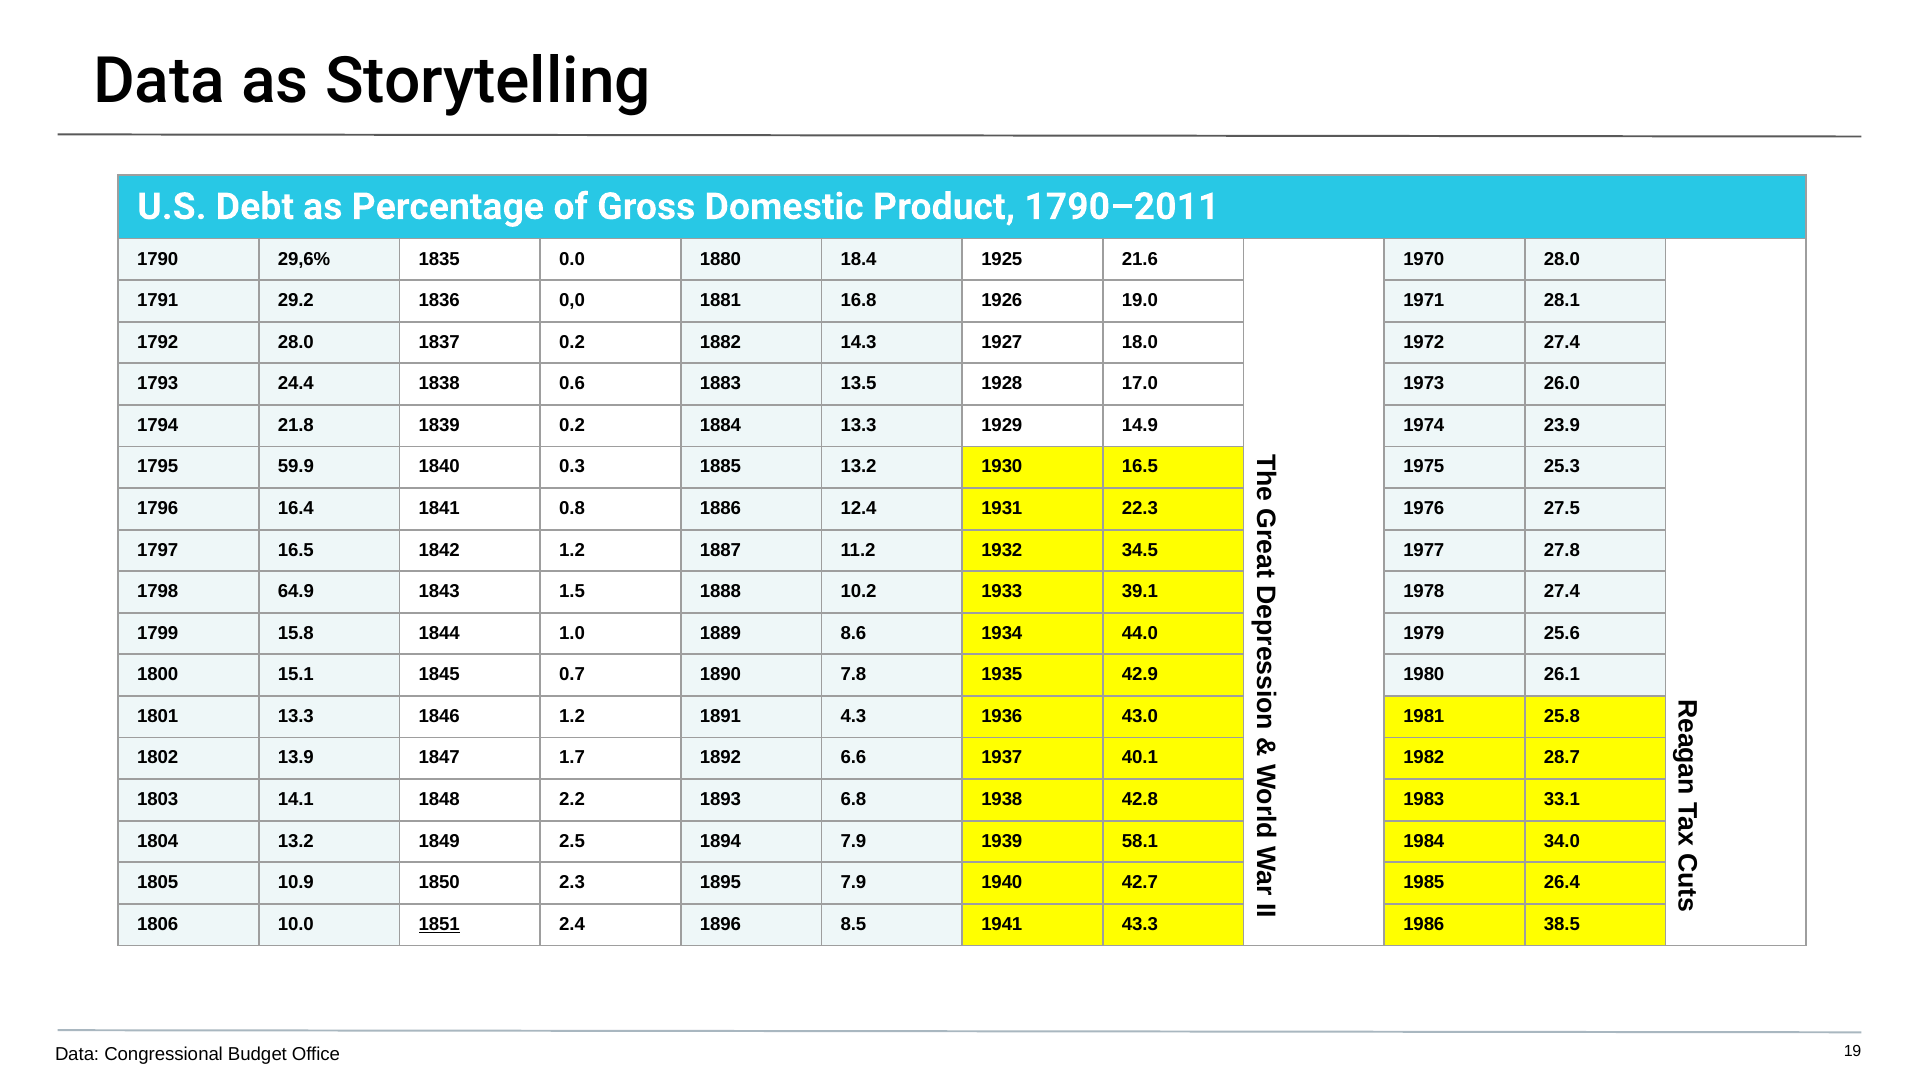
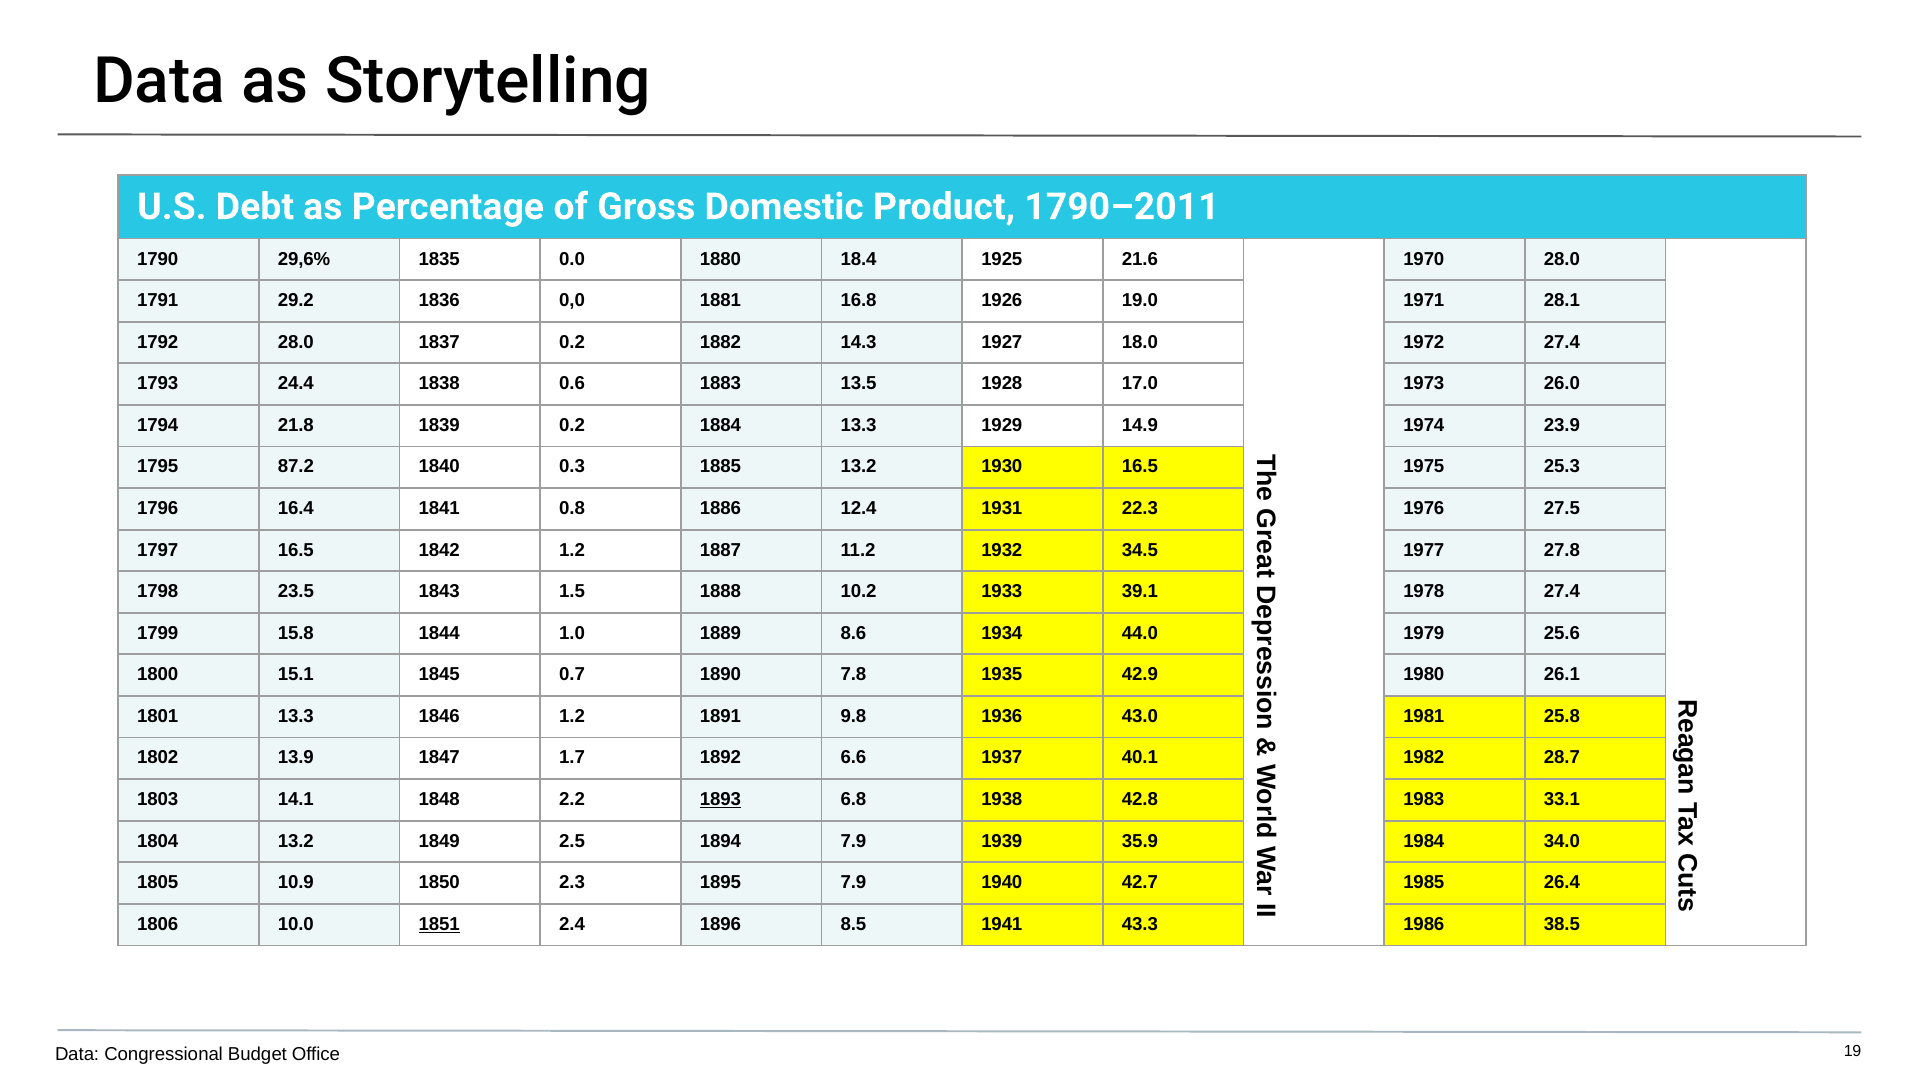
59.9: 59.9 -> 87.2 (296, 467)
64.9: 64.9 -> 23.5 (296, 591)
4.3: 4.3 -> 9.8 (853, 716)
1893 underline: none -> present (720, 799)
58.1: 58.1 -> 35.9 (1140, 841)
